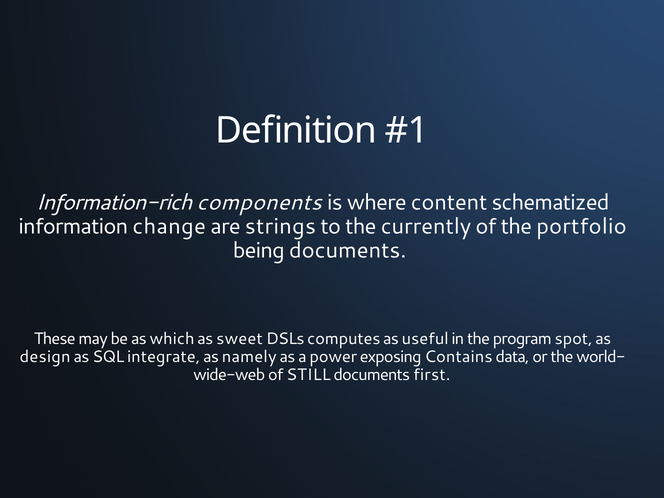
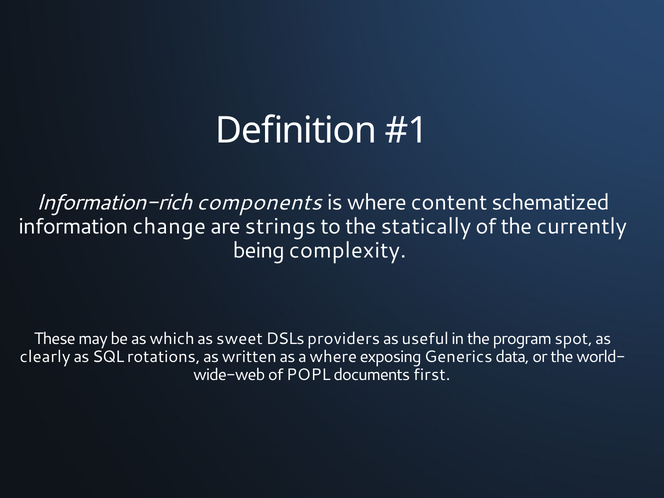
currently: currently -> statically (426, 226)
portfolio: portfolio -> currently (582, 226)
being documents: documents -> complexity (348, 250)
computes: computes -> providers (344, 339)
design: design -> clearly (45, 357)
integrate: integrate -> rotations (164, 357)
namely: namely -> written (249, 357)
a power: power -> where (333, 357)
Contains: Contains -> Generics (458, 357)
STILL: STILL -> POPL (308, 375)
